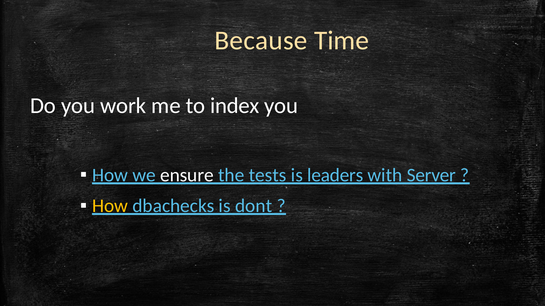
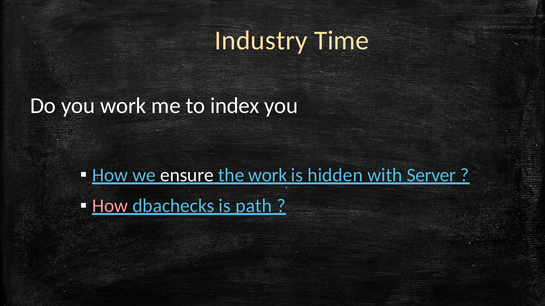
Because: Because -> Industry (261, 41)
the tests: tests -> work (268, 175)
leaders: leaders -> hidden (335, 175)
How colour: yellow -> pink (110, 206)
dont: dont -> path (254, 206)
